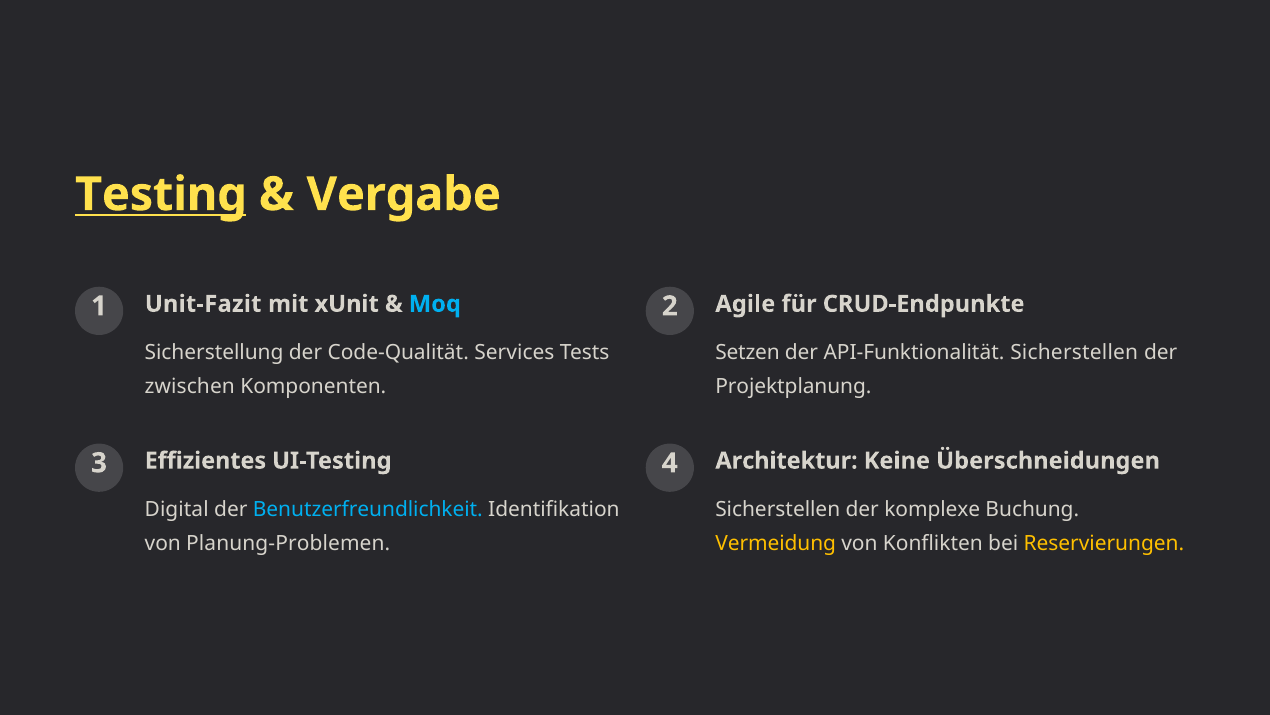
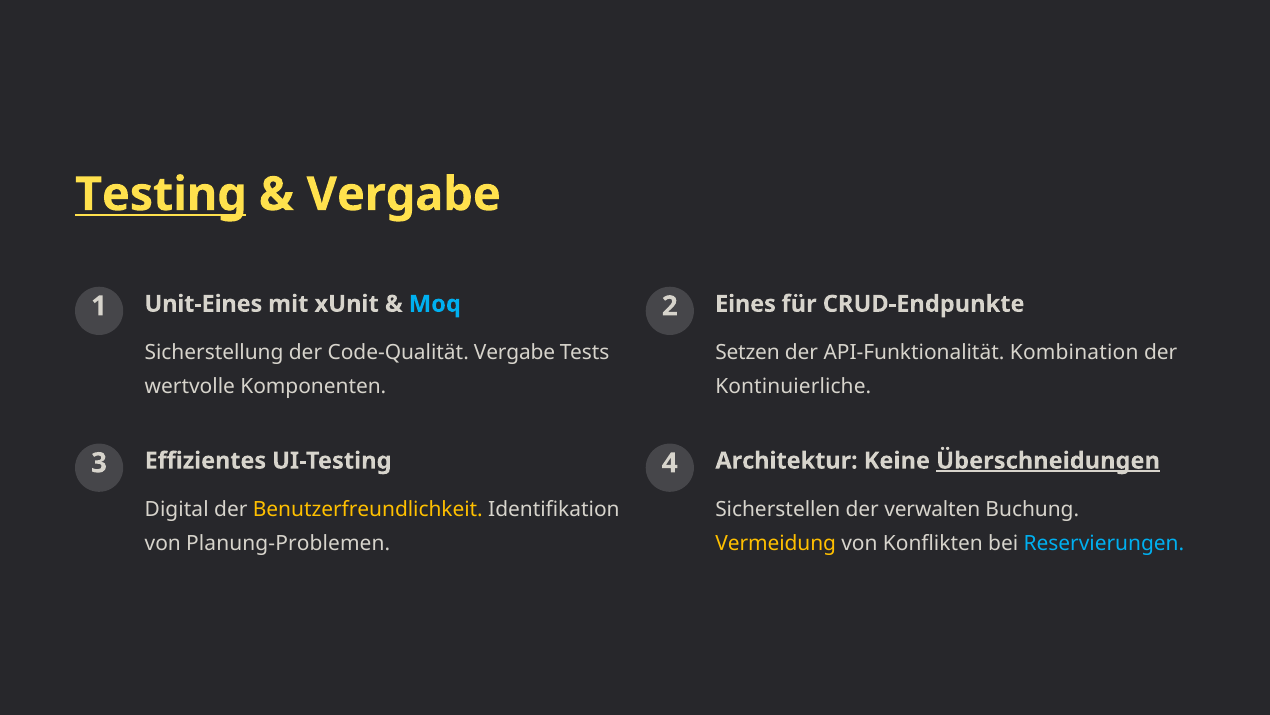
Unit-Fazit: Unit-Fazit -> Unit-Eines (203, 304)
Agile: Agile -> Eines (745, 304)
Code-Qualität Services: Services -> Vergabe (515, 352)
API-Funktionalität Sicherstellen: Sicherstellen -> Kombination (1074, 352)
zwischen: zwischen -> wertvolle (190, 386)
Projektplanung: Projektplanung -> Kontinuierliche (793, 386)
Überschneidungen underline: none -> present (1048, 460)
Benutzerfreundlichkeit colour: light blue -> yellow (368, 509)
komplexe: komplexe -> verwalten (932, 509)
Reservierungen colour: yellow -> light blue (1104, 543)
